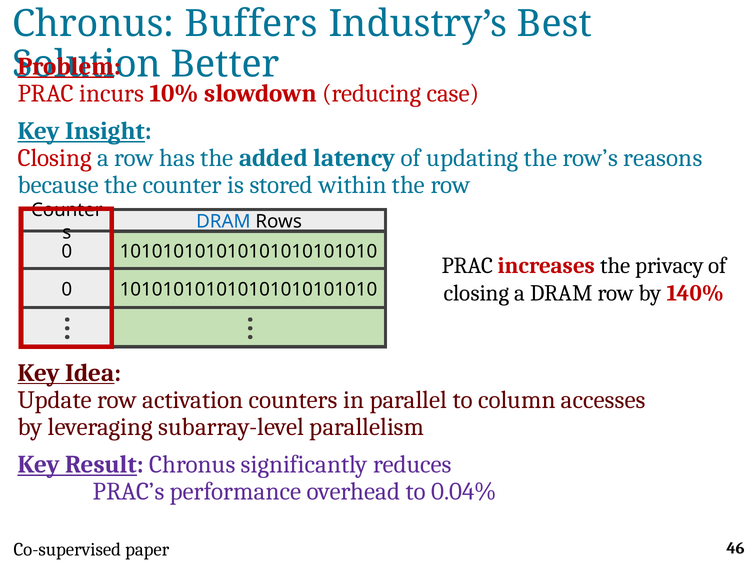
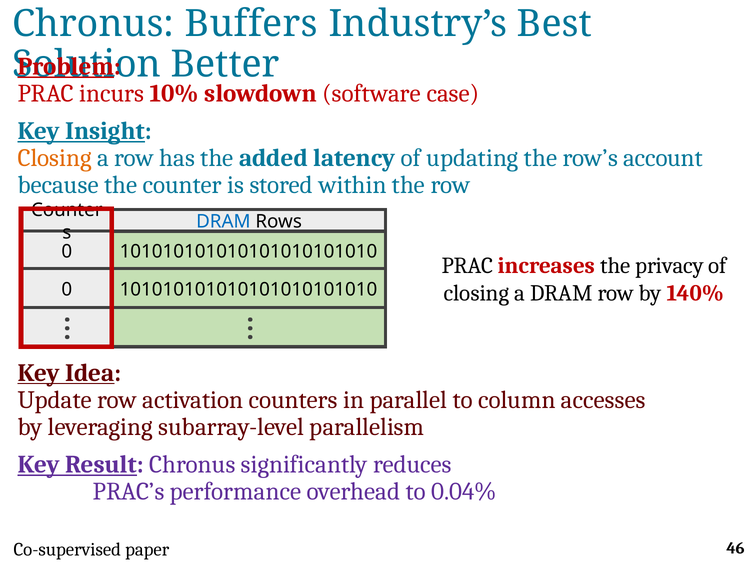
reducing: reducing -> software (372, 94)
Closing colour: red -> orange (55, 158)
reasons: reasons -> account (663, 158)
